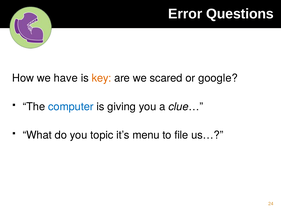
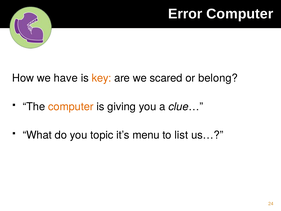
Error Questions: Questions -> Computer (240, 14)
google: google -> belong (218, 78)
computer colour: blue -> orange (71, 106)
file: file -> list (181, 135)
